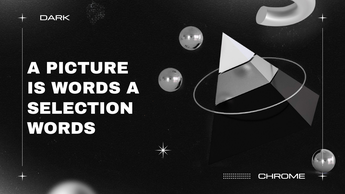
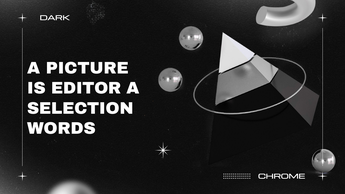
IS WORDS: WORDS -> EDITOR (86, 88)
